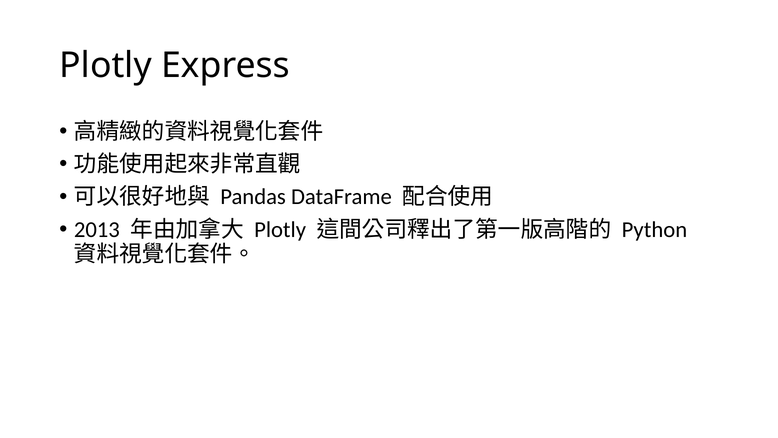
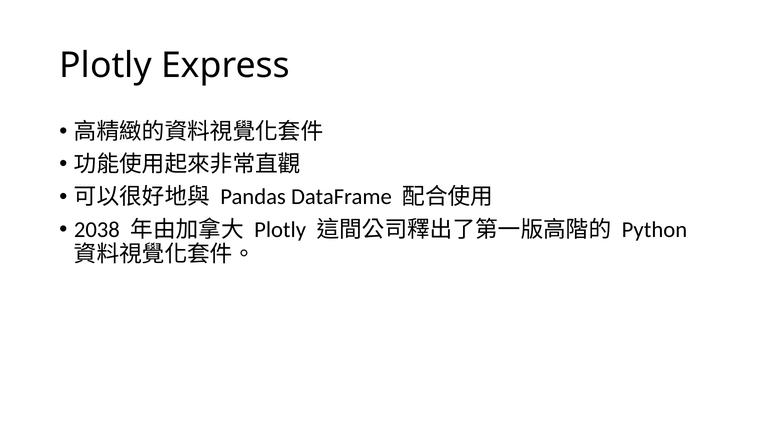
2013: 2013 -> 2038 (97, 229)
